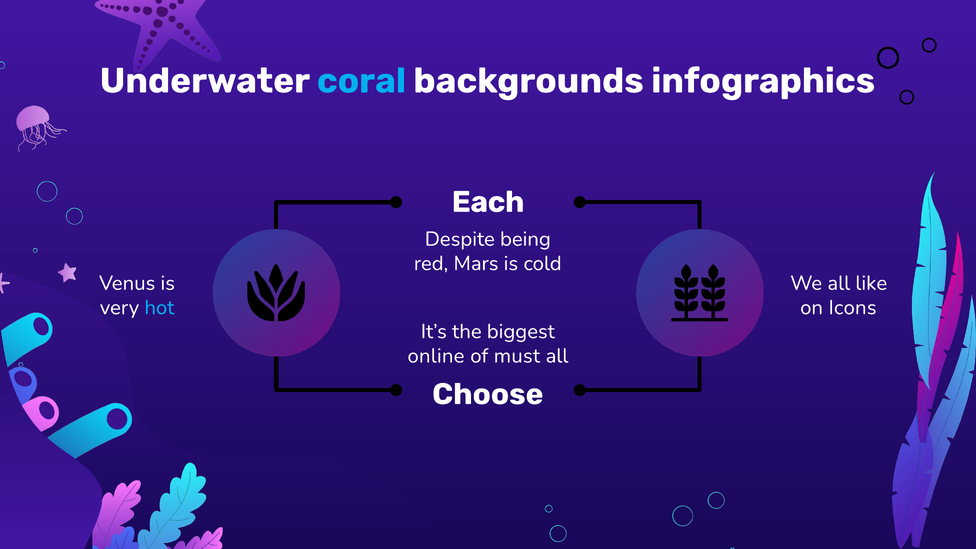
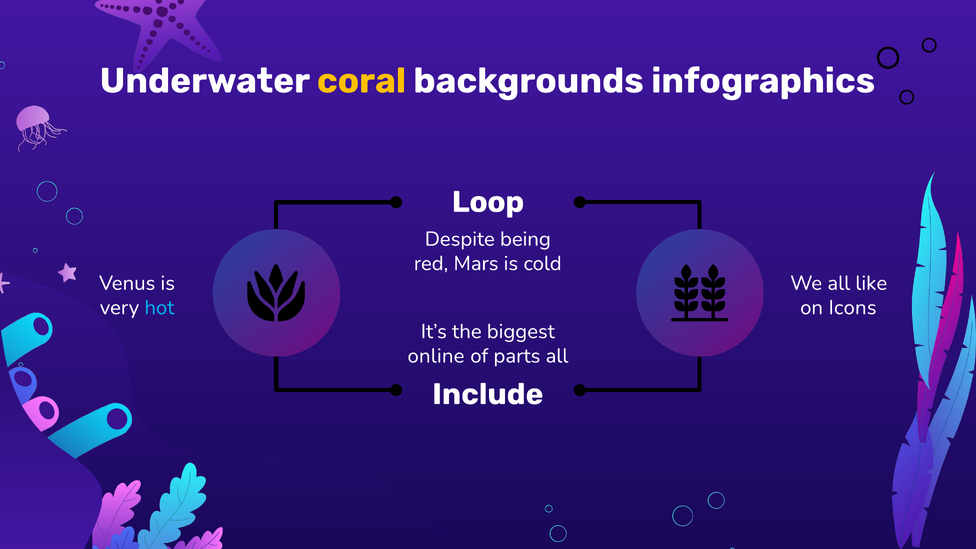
coral colour: light blue -> yellow (361, 81)
Each: Each -> Loop (488, 202)
must: must -> parts (517, 356)
Choose: Choose -> Include (488, 394)
